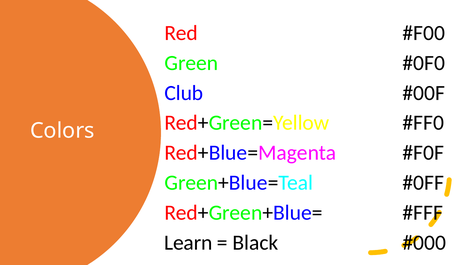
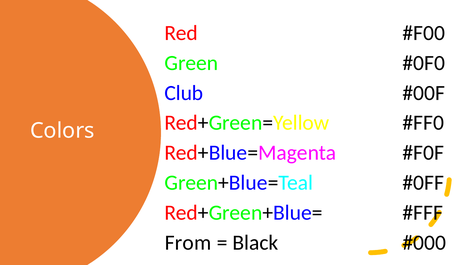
Learn: Learn -> From (188, 243)
